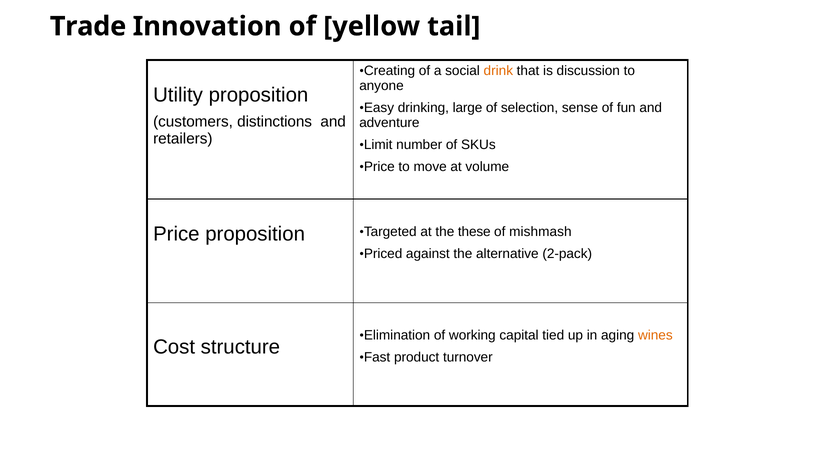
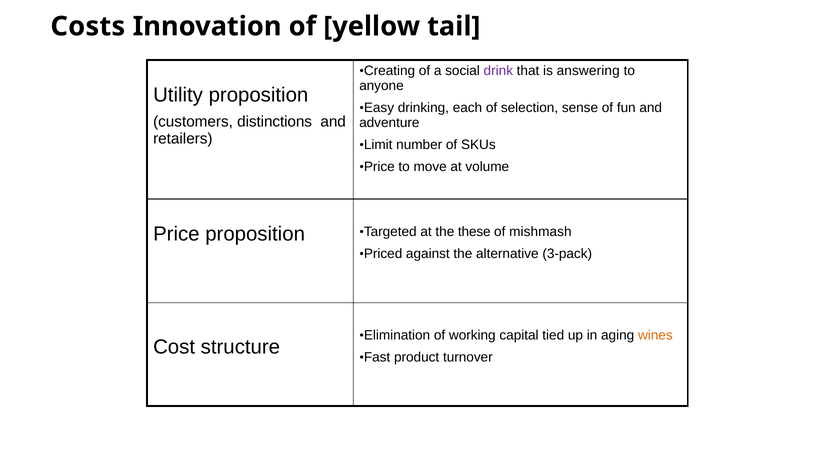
Trade: Trade -> Costs (88, 26)
drink colour: orange -> purple (498, 71)
discussion: discussion -> answering (588, 71)
large: large -> each (467, 108)
2-pack: 2-pack -> 3-pack (567, 254)
